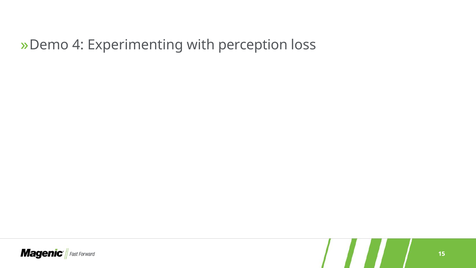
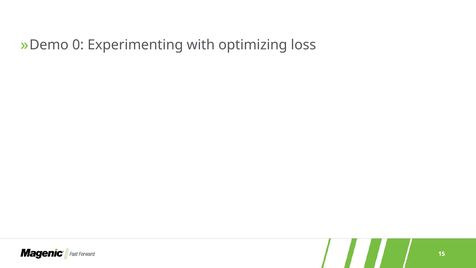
4: 4 -> 0 (78, 45)
perception: perception -> optimizing (253, 45)
